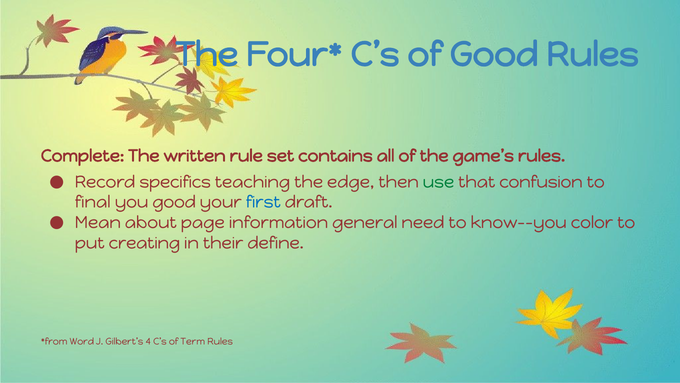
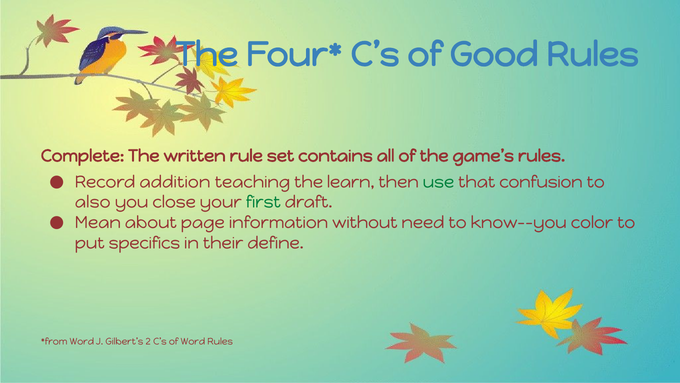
specifics: specifics -> addition (175, 182)
edge: edge -> learn (351, 182)
final: final -> also (93, 202)
you good: good -> close (174, 202)
first colour: blue -> green (263, 202)
general: general -> without (365, 222)
creating: creating -> specifics (144, 243)
4: 4 -> 2 (148, 341)
of Term: Term -> Word (193, 341)
